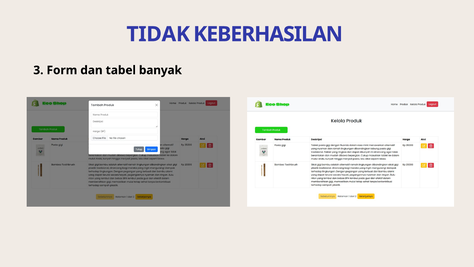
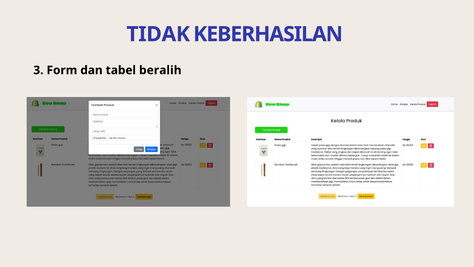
banyak: banyak -> beralih (160, 70)
